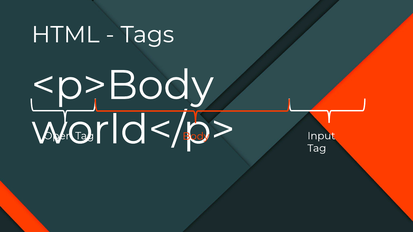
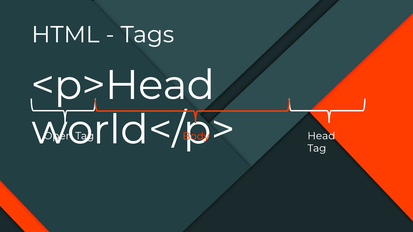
<p>Body: <p>Body -> <p>Head (123, 85)
Input: Input -> Head (321, 136)
